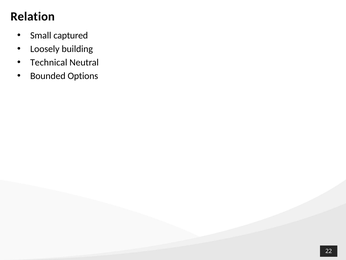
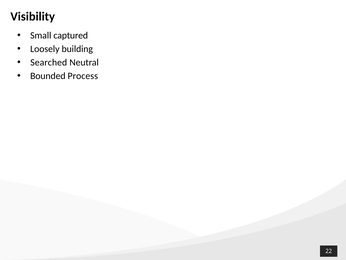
Relation: Relation -> Visibility (33, 16)
Technical: Technical -> Searched (49, 62)
Options: Options -> Process (83, 76)
